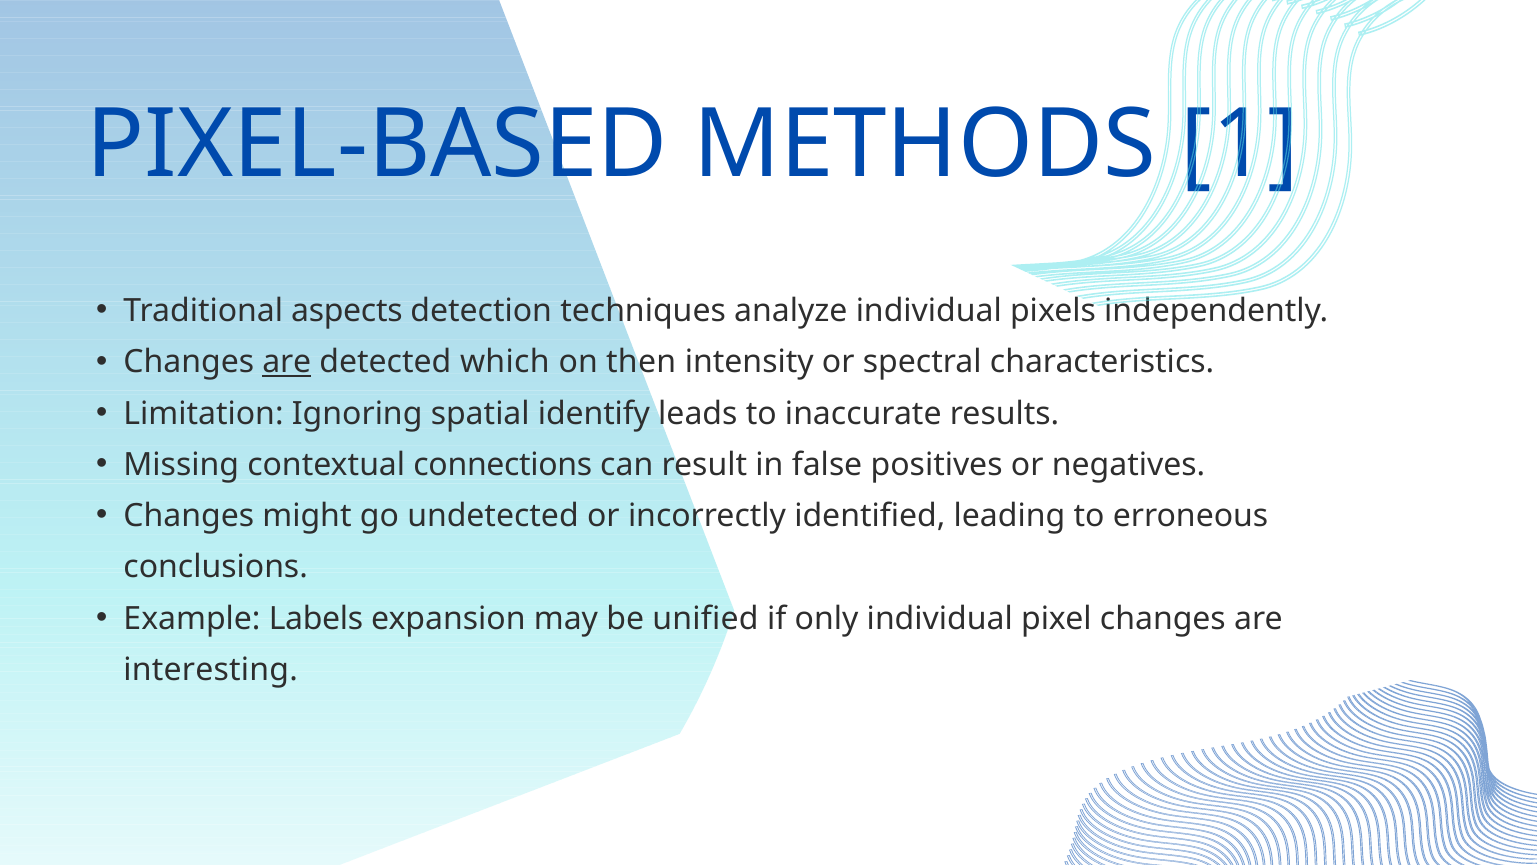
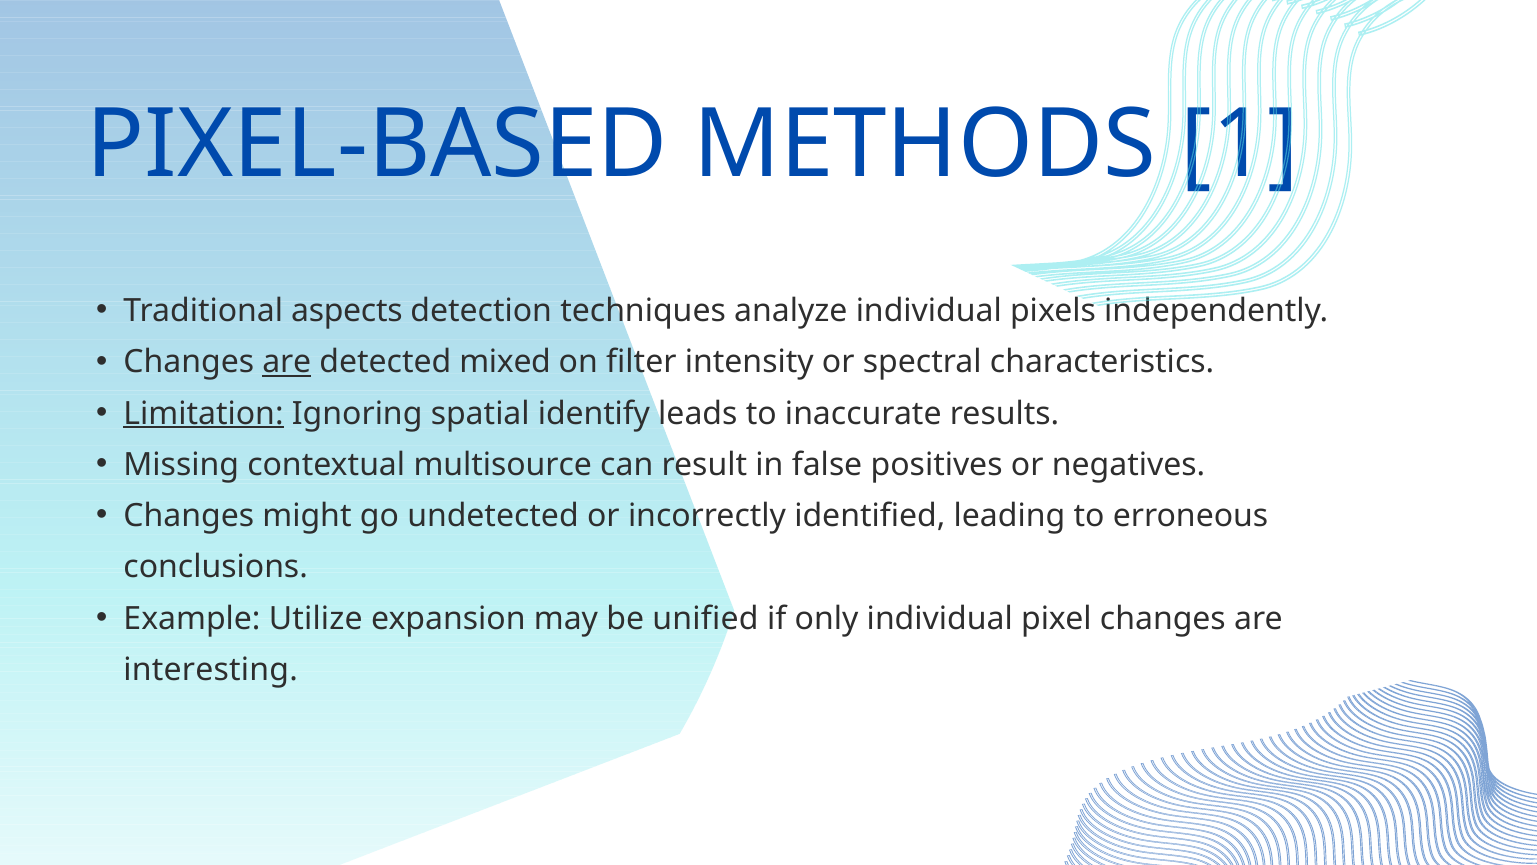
which: which -> mixed (505, 362)
then: then -> filter (641, 362)
Limitation underline: none -> present (204, 413)
connections: connections -> multisource (503, 465)
Labels: Labels -> Utilize (316, 618)
